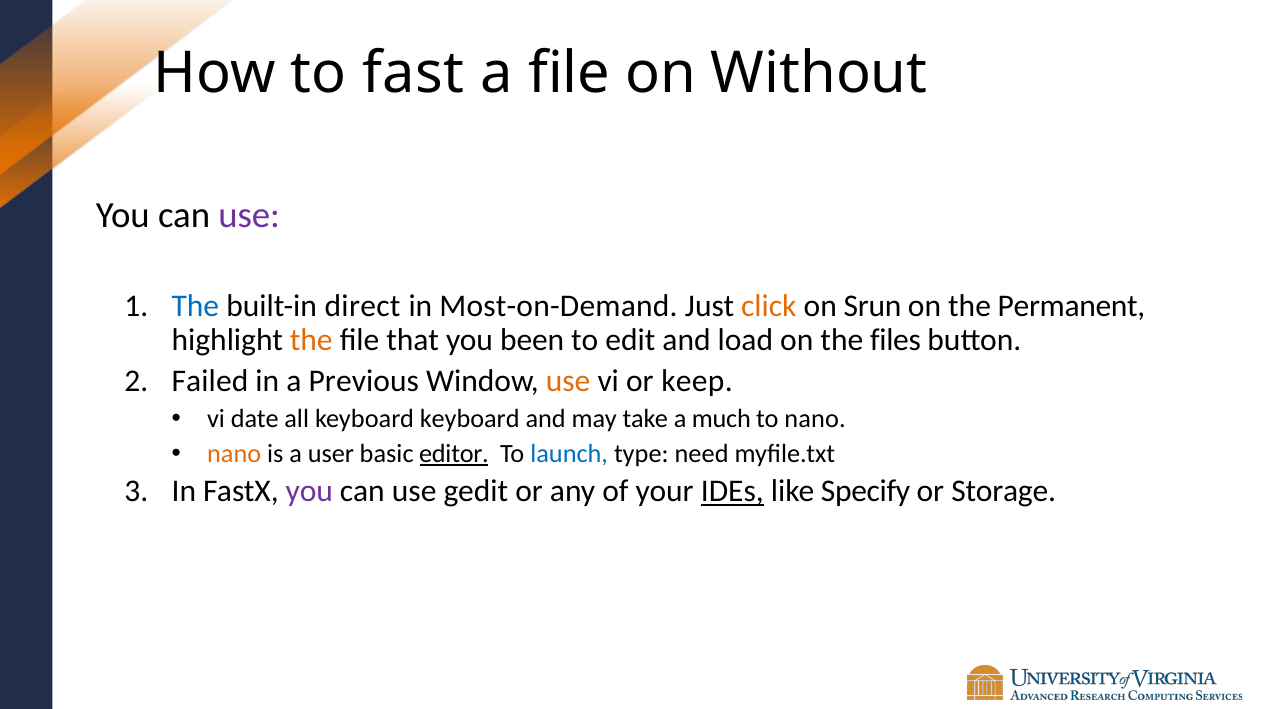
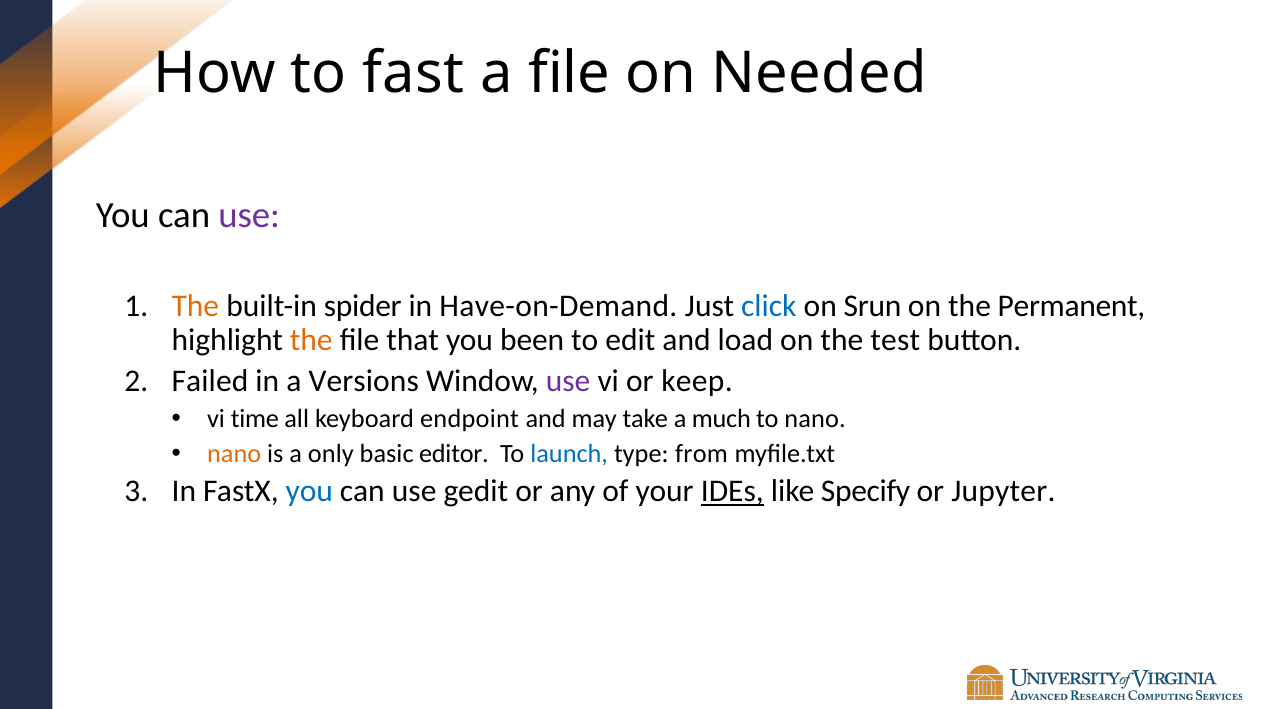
Without: Without -> Needed (819, 73)
The colour: blue -> orange (195, 306)
direct: direct -> spider (363, 306)
Most-on-Demand: Most-on-Demand -> Have-on-Demand (558, 306)
click colour: orange -> blue (769, 306)
files: files -> test (895, 340)
Previous: Previous -> Versions (364, 381)
use colour: orange -> purple (568, 381)
date: date -> time (255, 419)
keyboard keyboard: keyboard -> endpoint (470, 419)
user: user -> only (331, 454)
editor underline: present -> none (454, 454)
need: need -> from (701, 454)
you colour: purple -> blue (309, 491)
Storage: Storage -> Jupyter (1003, 491)
